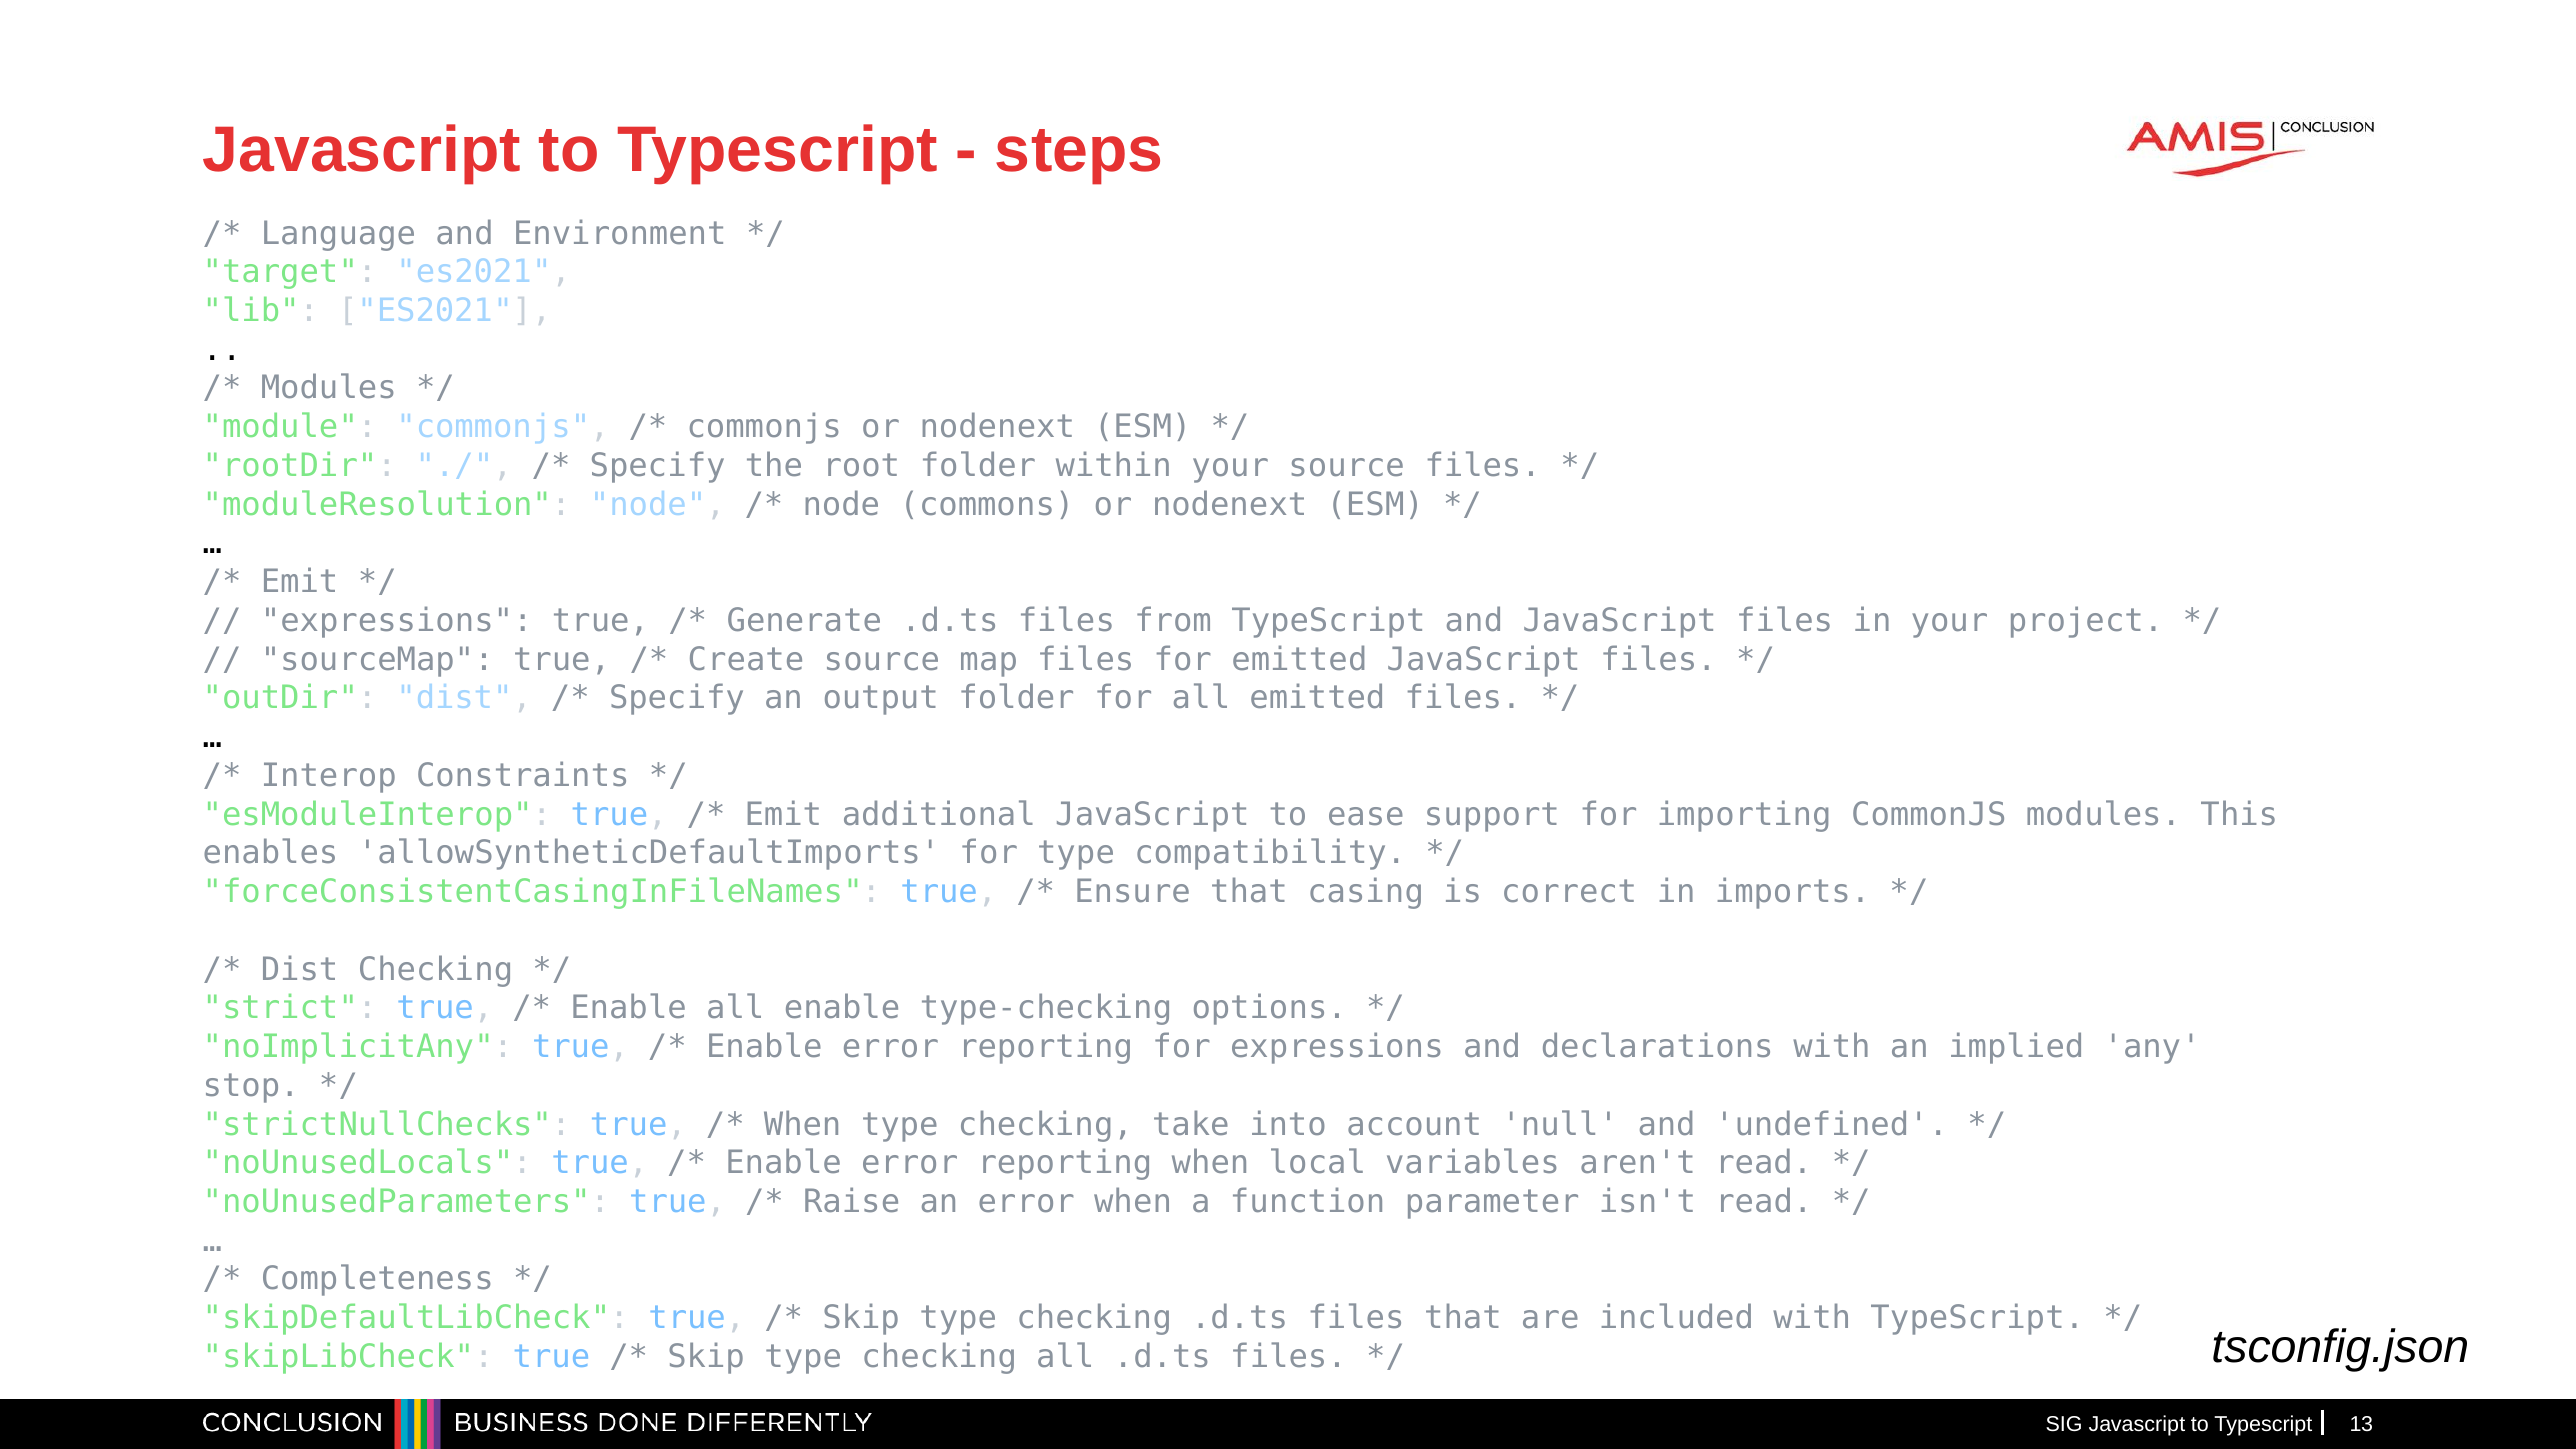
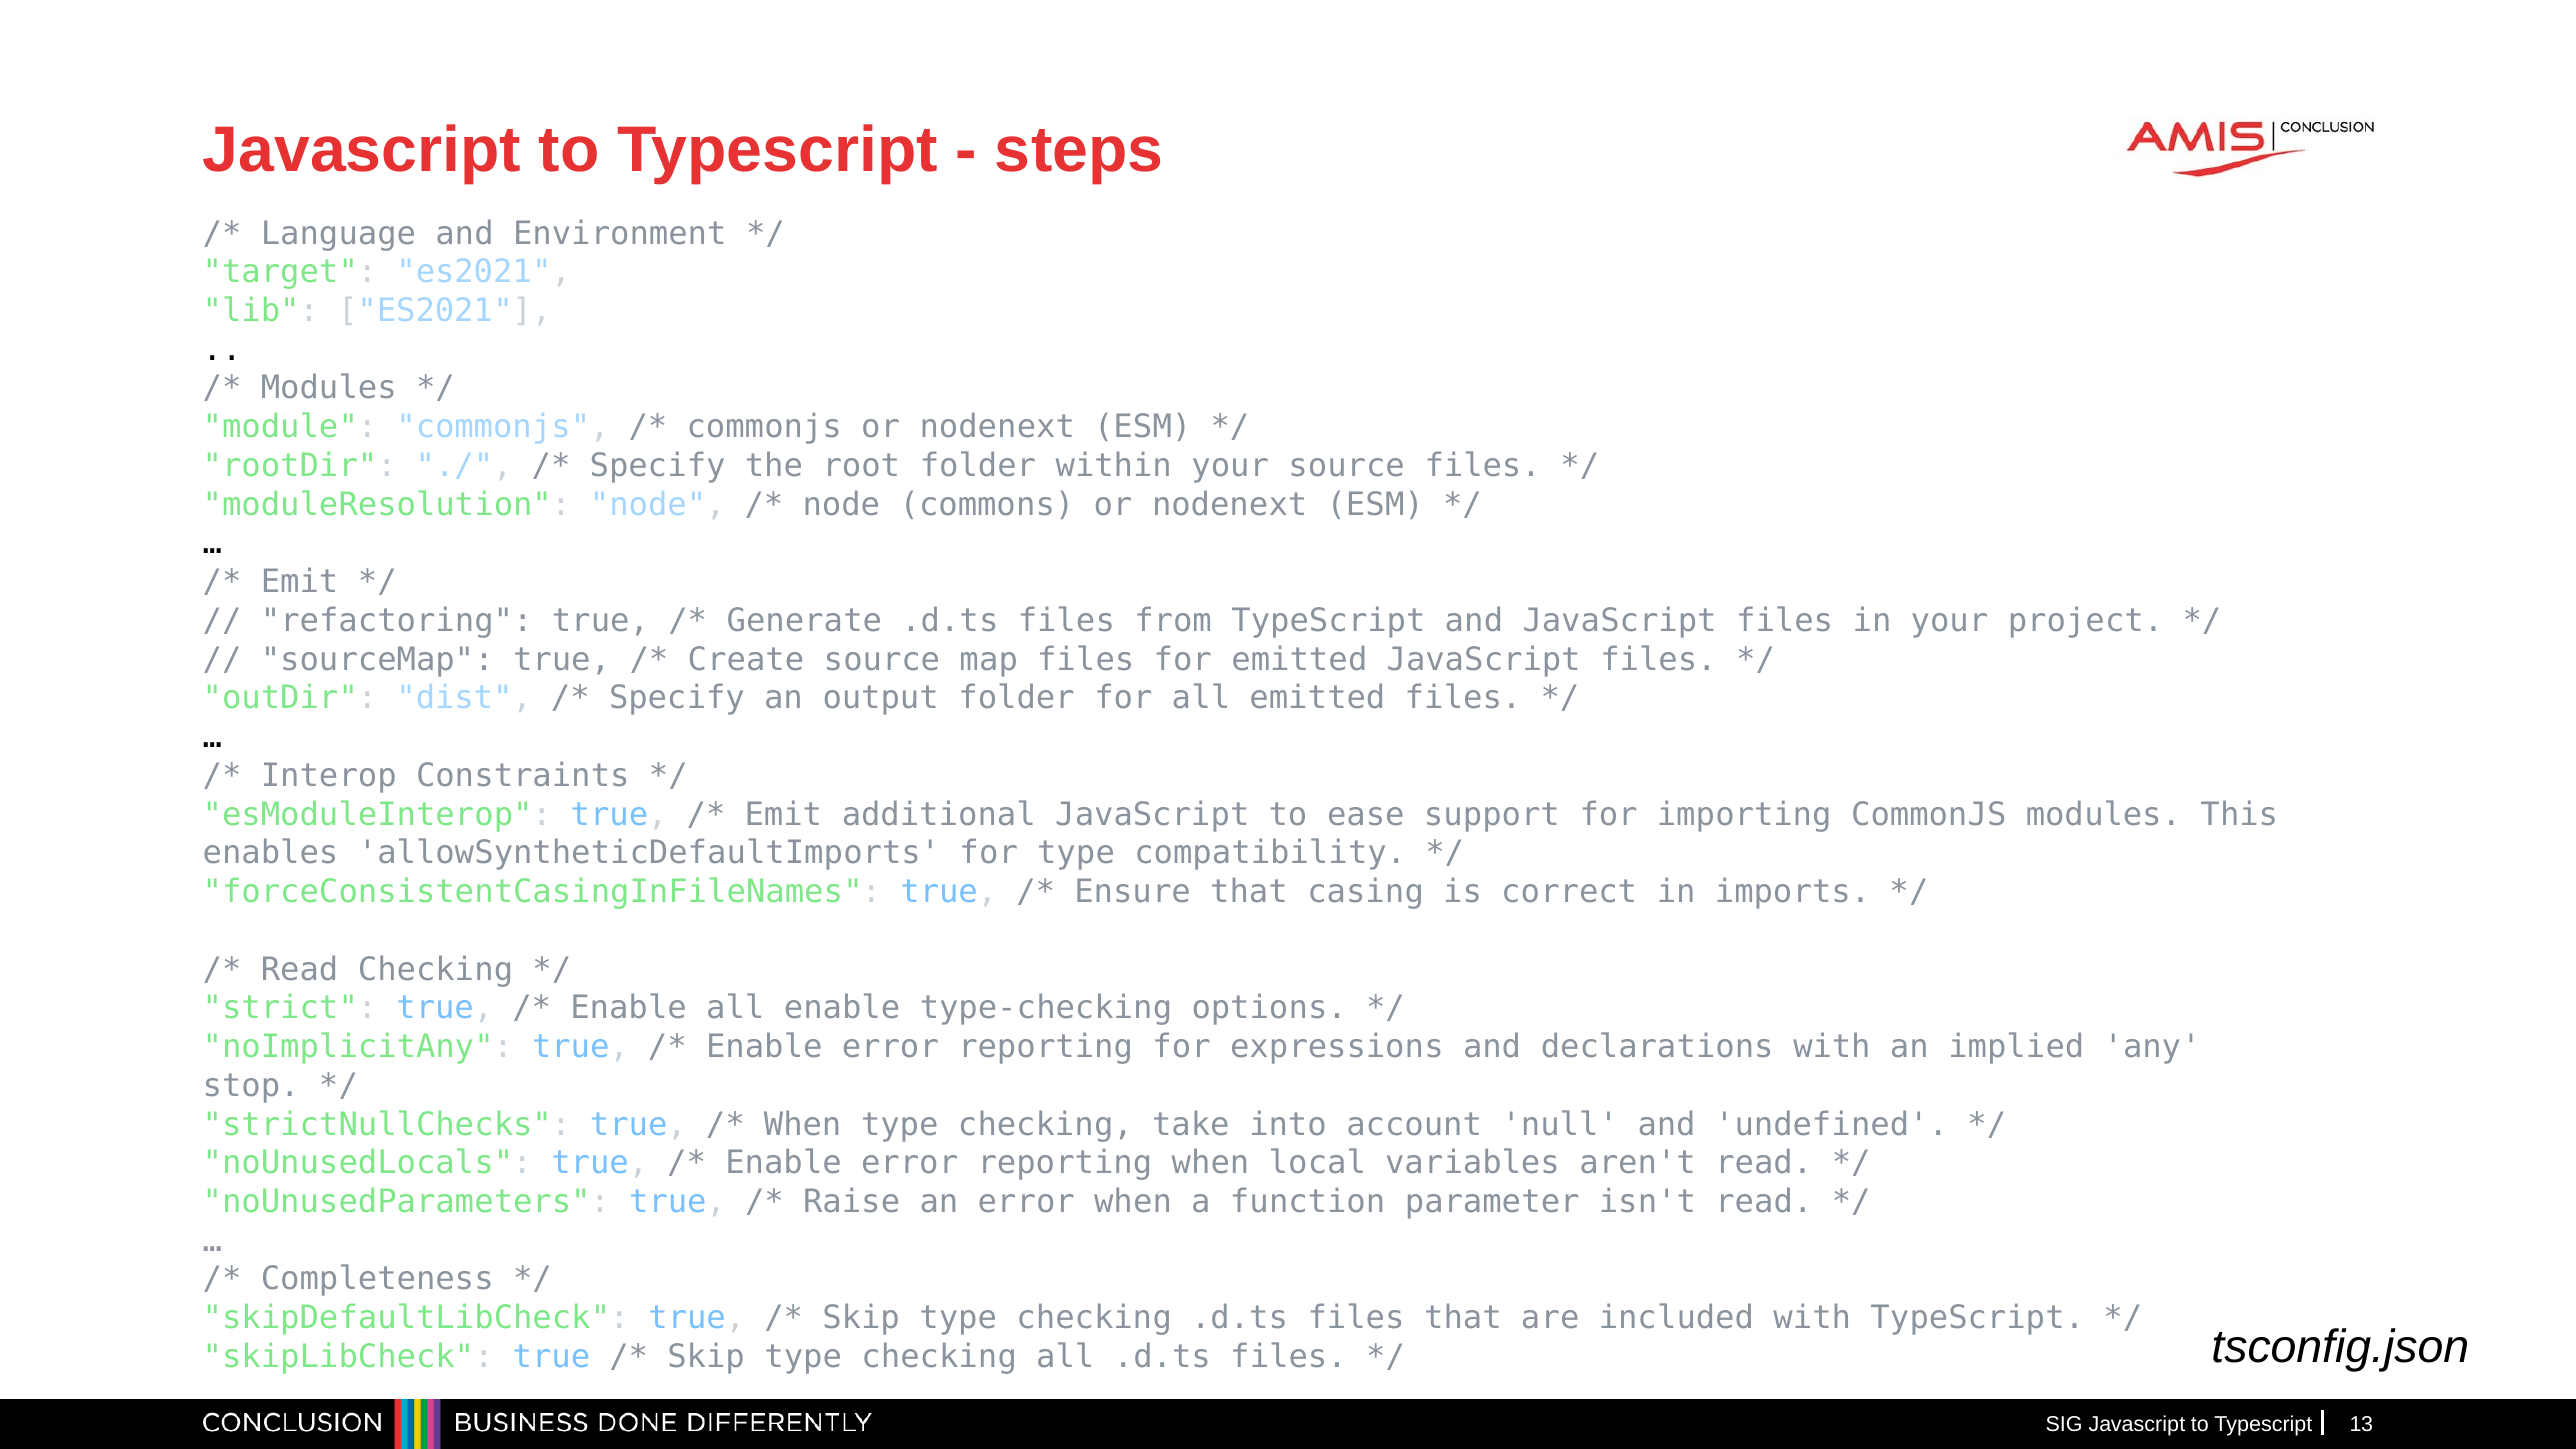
expressions: expressions -> refactoring (397, 621)
Dist: Dist -> Read (300, 969)
